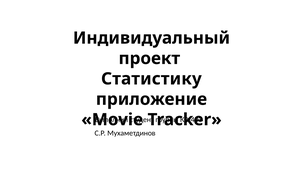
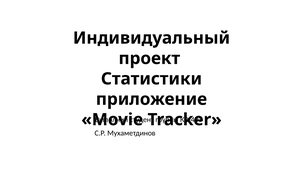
Статистику: Статистику -> Статистики (151, 79)
